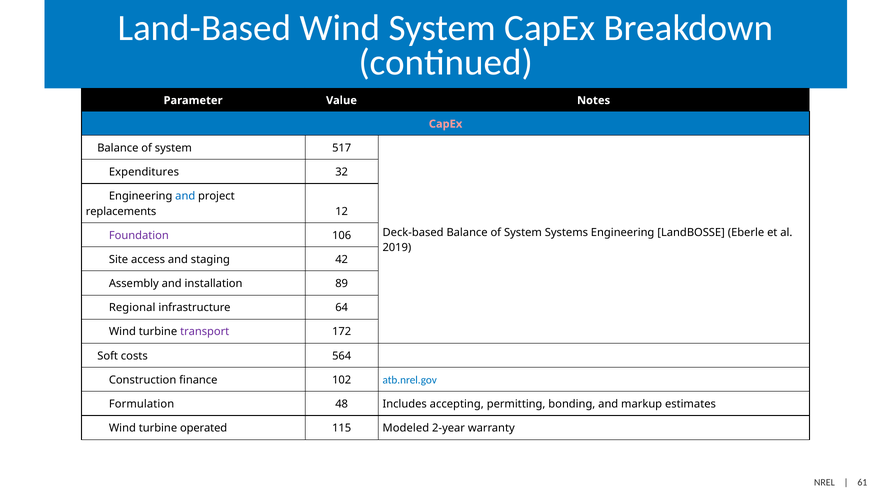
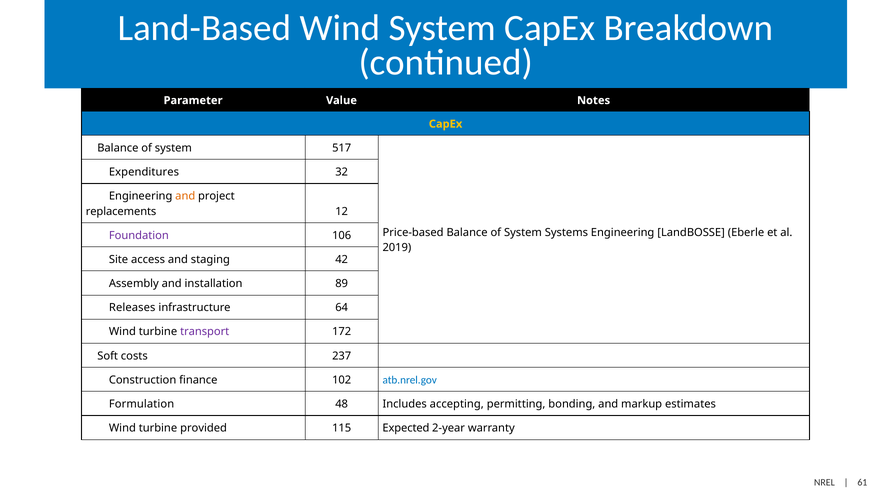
CapEx colour: pink -> yellow (446, 124)
and colour: blue -> orange (185, 196)
Deck-based: Deck-based -> Price-based (413, 232)
Regional: Regional -> Releases (132, 308)
564: 564 -> 237 (342, 356)
operated: operated -> provided (204, 428)
Modeled: Modeled -> Expected (406, 428)
